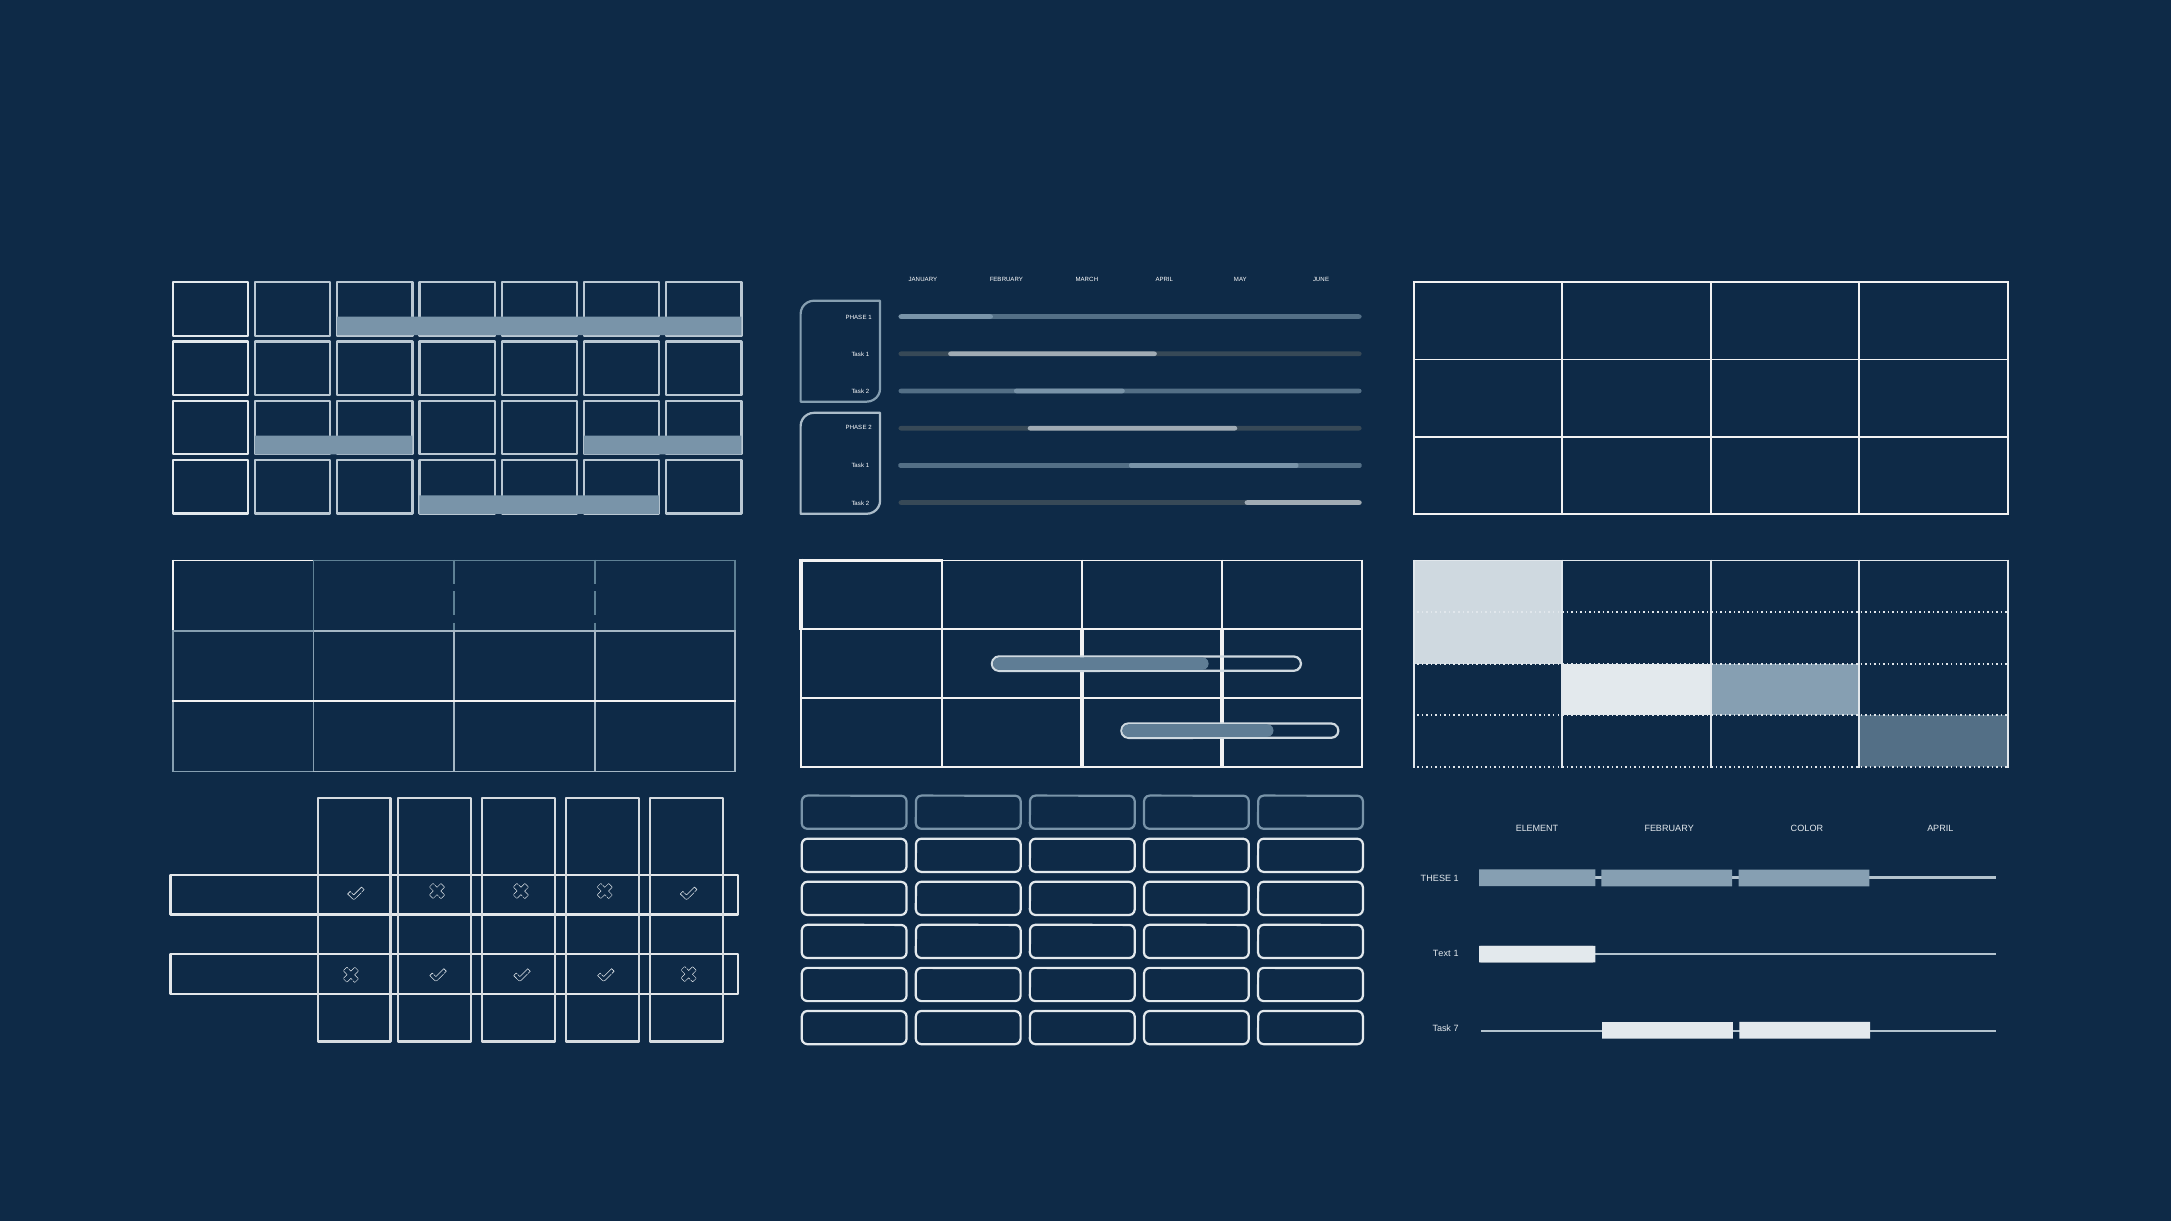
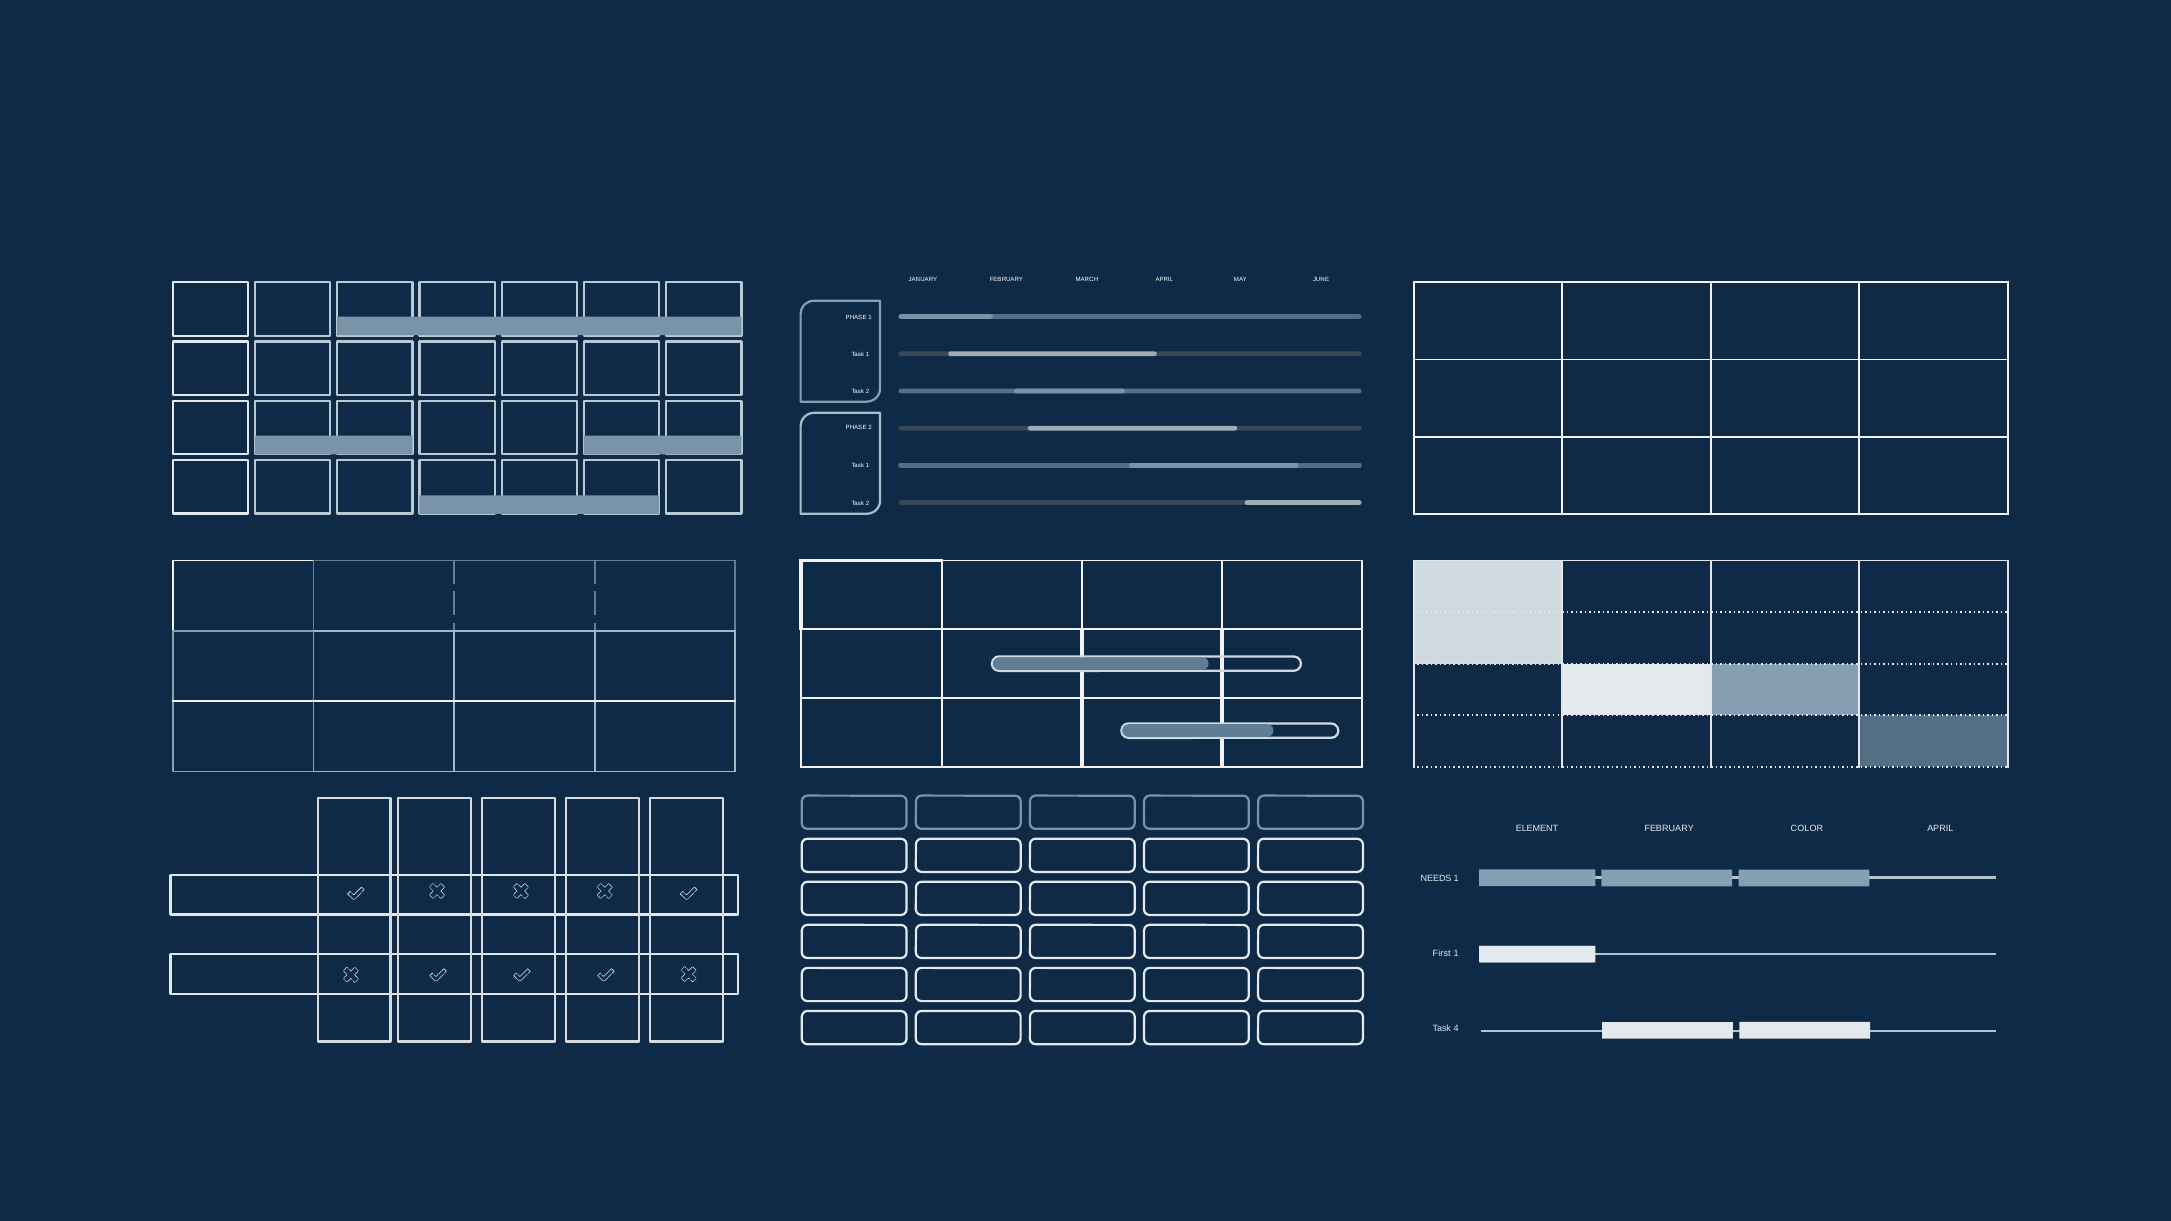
THESE: THESE -> NEEDS (1436, 878)
Text: Text -> First (1442, 953)
7: 7 -> 4 (1456, 1028)
